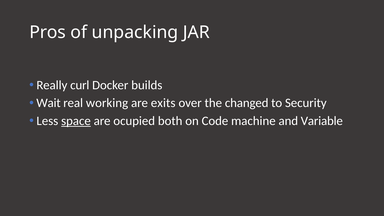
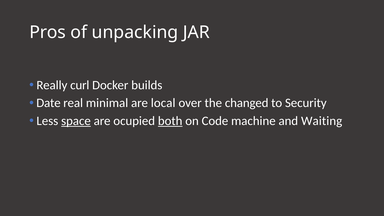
Wait: Wait -> Date (49, 103)
working: working -> minimal (107, 103)
exits: exits -> local (163, 103)
both underline: none -> present (170, 121)
Variable: Variable -> Waiting (322, 121)
